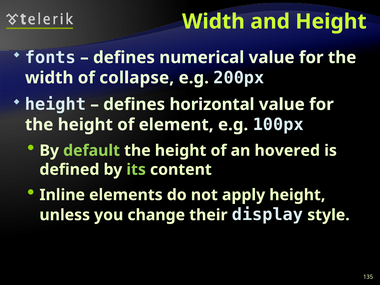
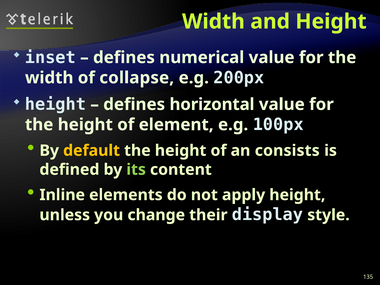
fonts: fonts -> inset (50, 58)
default colour: light green -> yellow (92, 151)
hovered: hovered -> consists (287, 151)
